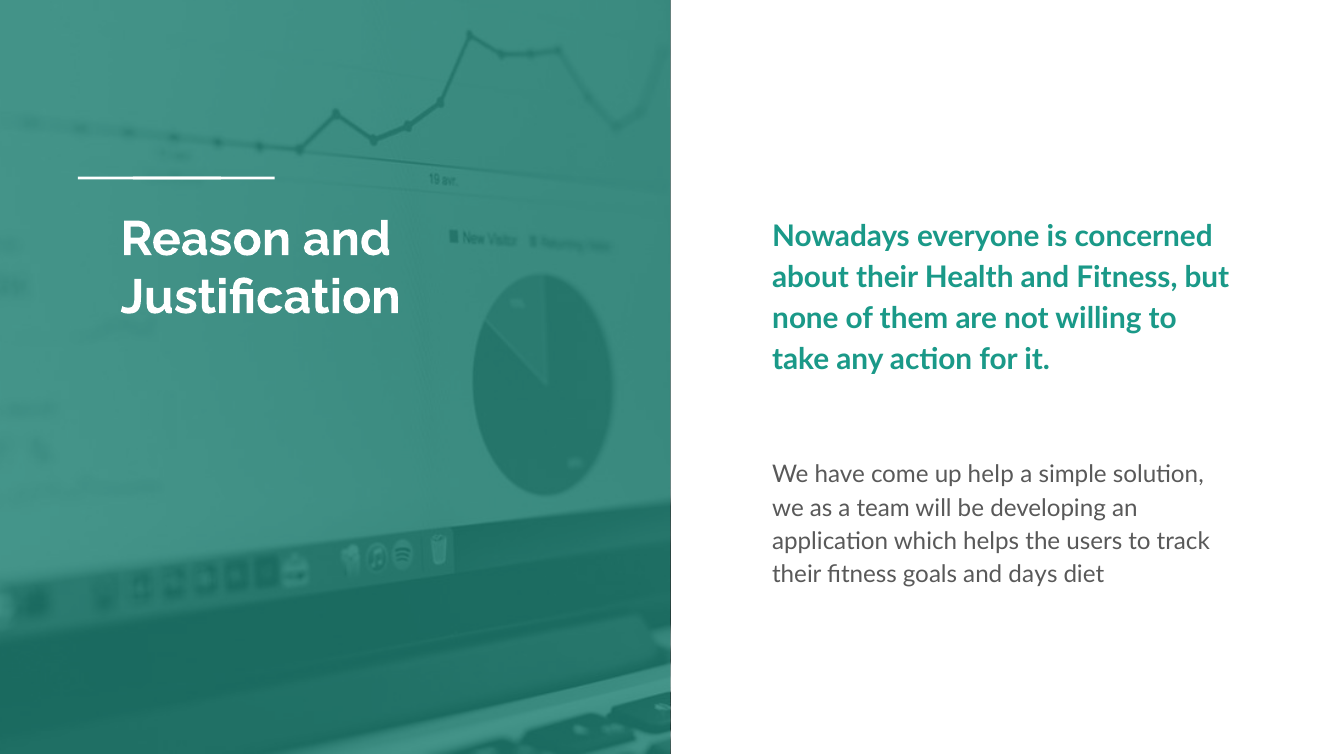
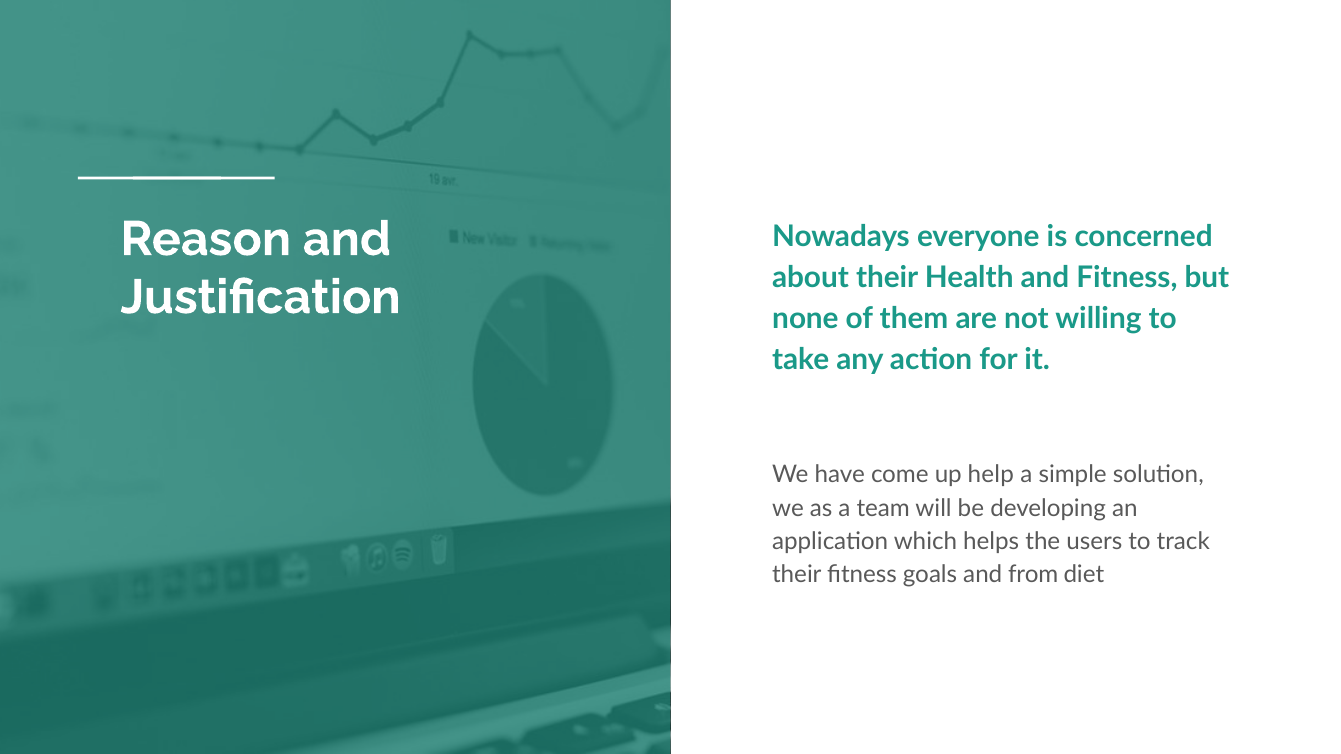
days: days -> from (1033, 575)
